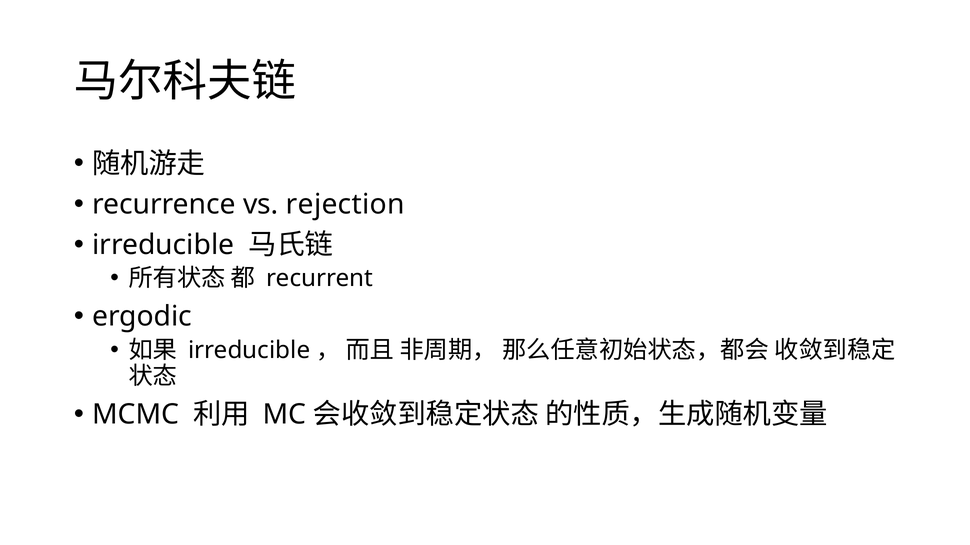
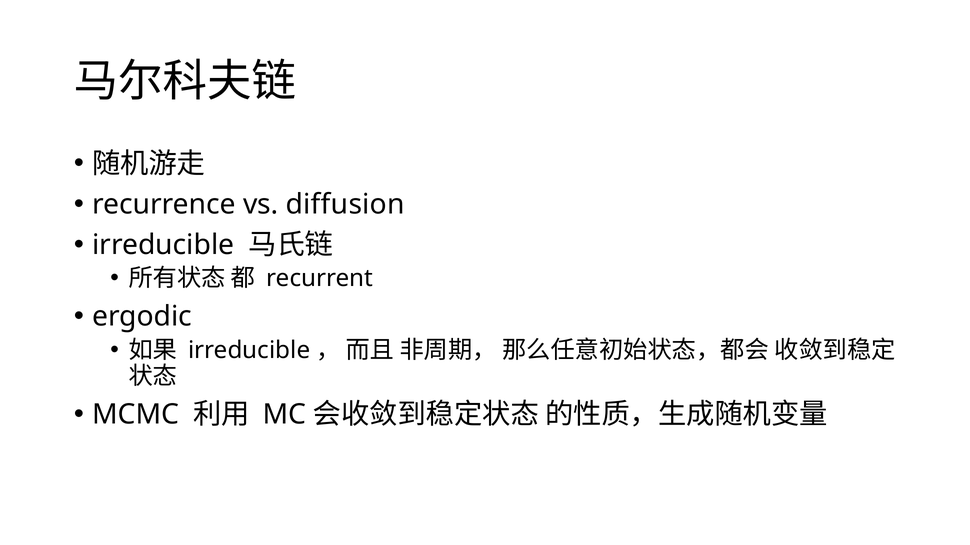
rejection: rejection -> diffusion (345, 205)
